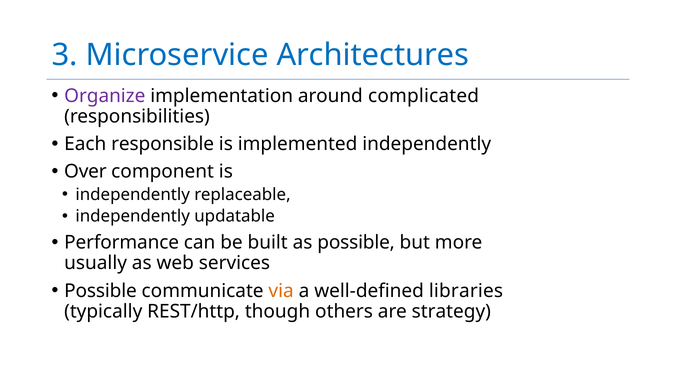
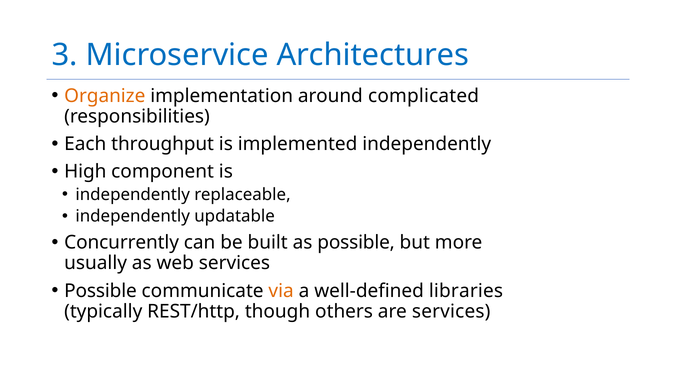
Organize colour: purple -> orange (105, 96)
responsible: responsible -> throughput (163, 144)
Over: Over -> High (85, 172)
Performance: Performance -> Concurrently (122, 243)
are strategy: strategy -> services (451, 311)
